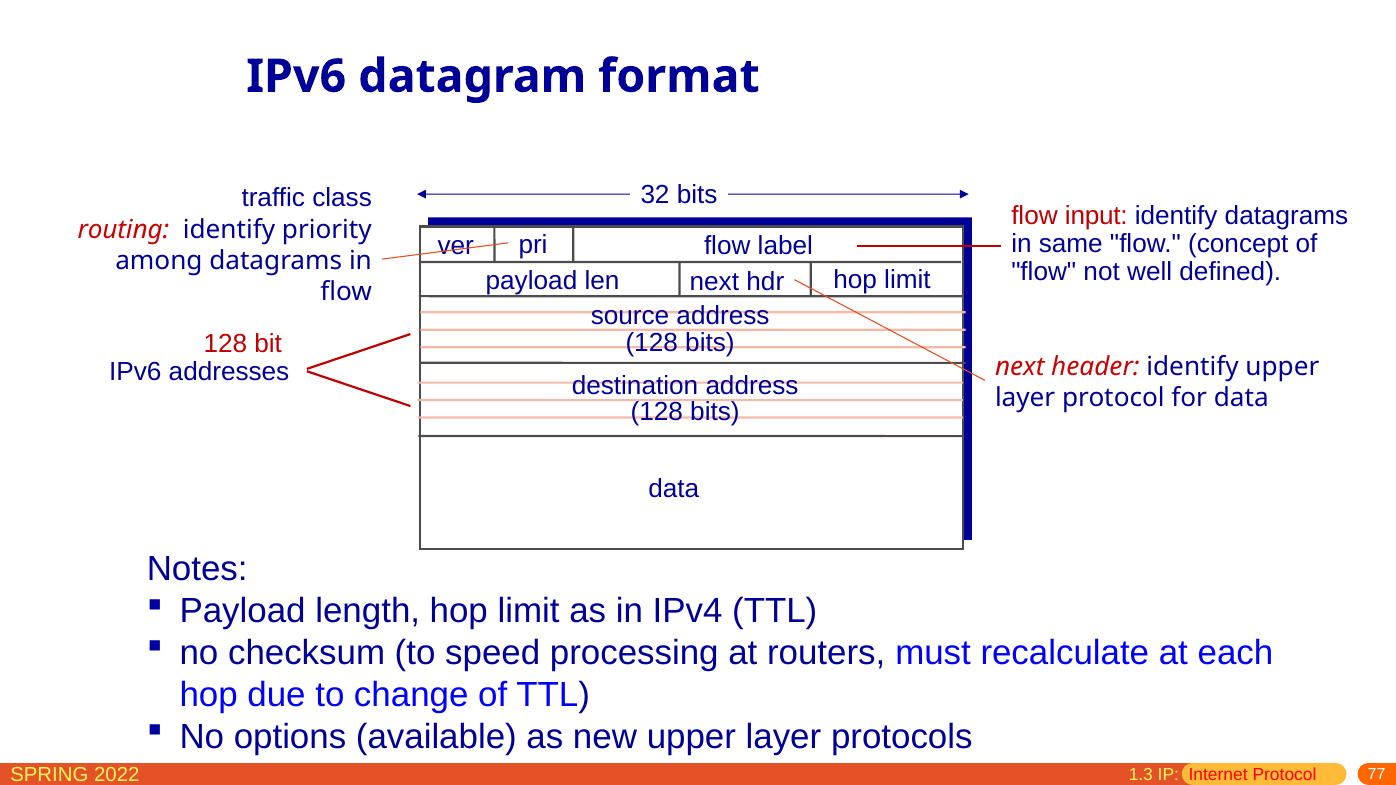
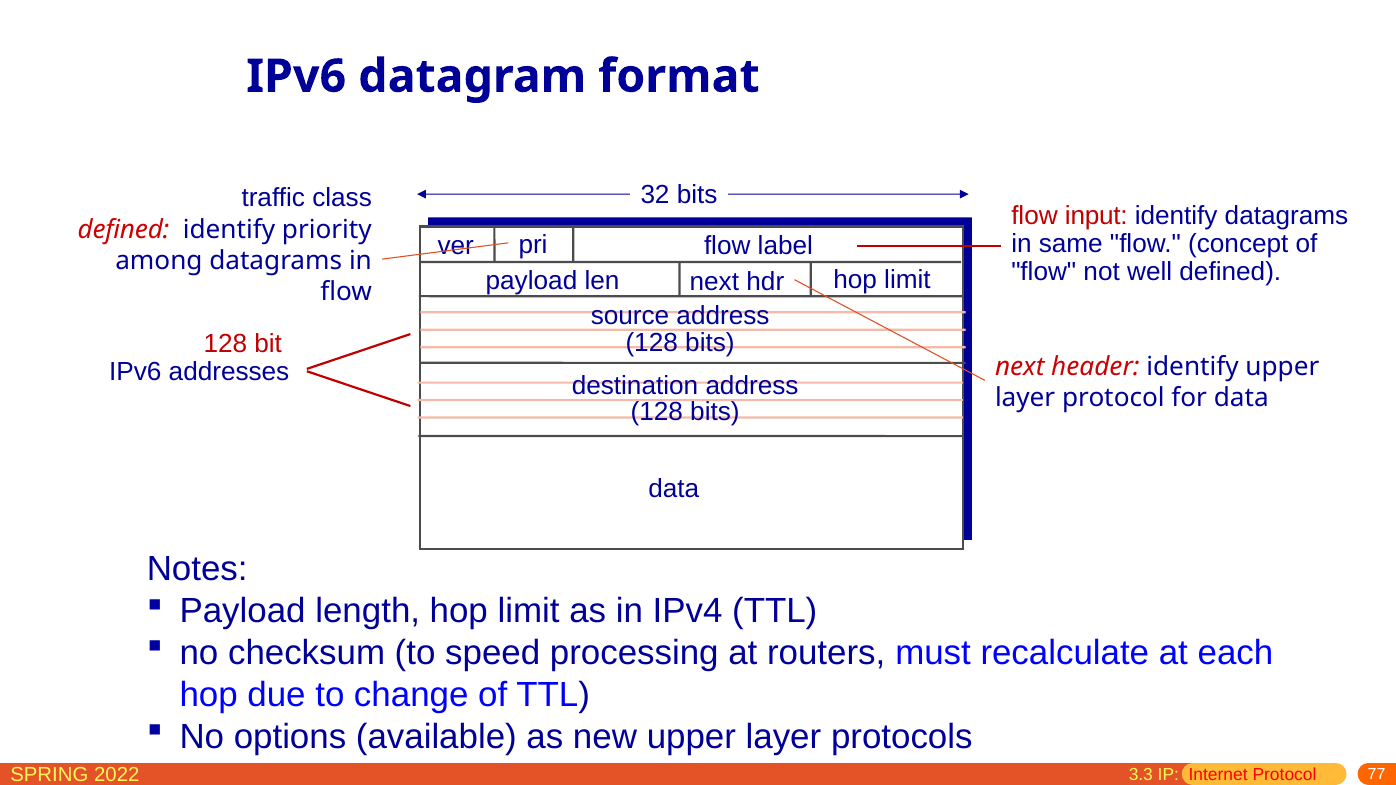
routing: routing -> defined (123, 230)
1.3: 1.3 -> 3.3 (1141, 775)
